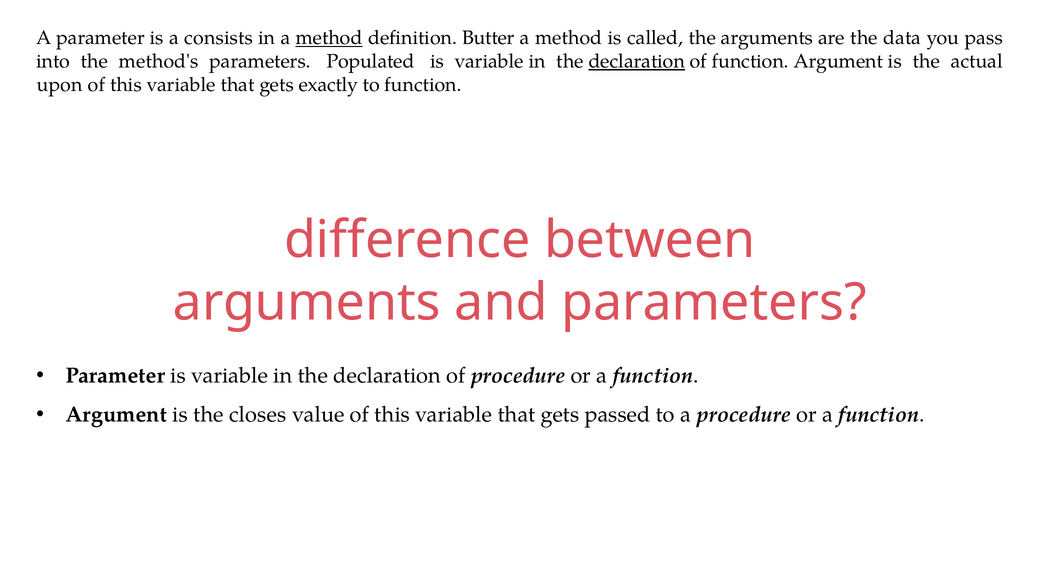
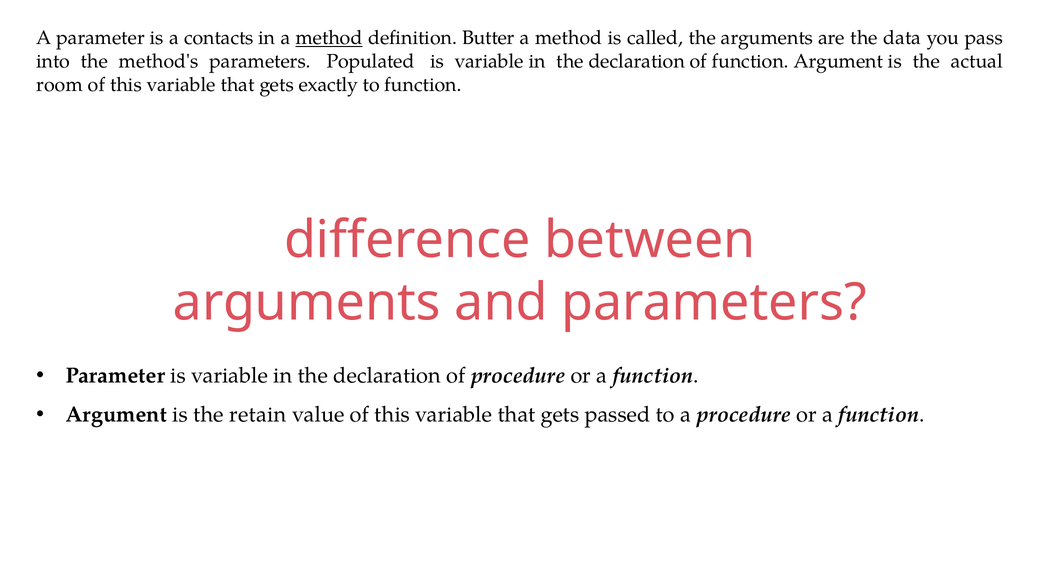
consists: consists -> contacts (219, 38)
declaration underline: present -> none (637, 61)
upon: upon -> room (60, 85)
closes: closes -> retain (258, 415)
